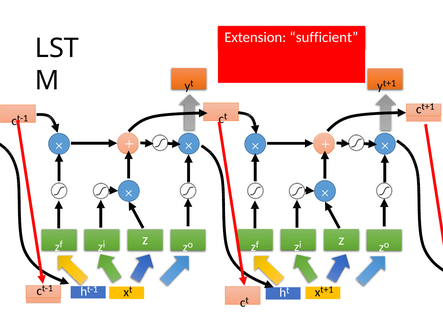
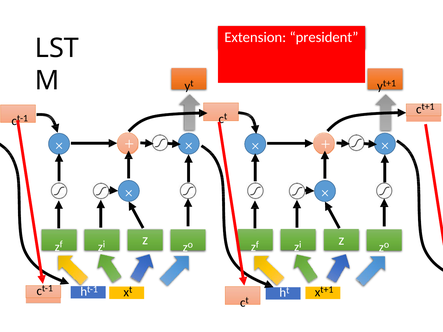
sufficient: sufficient -> president (324, 37)
